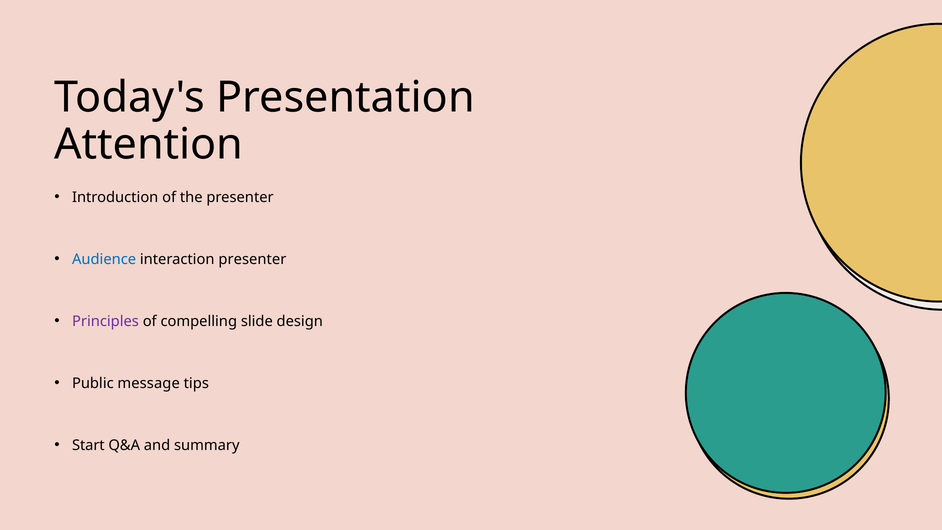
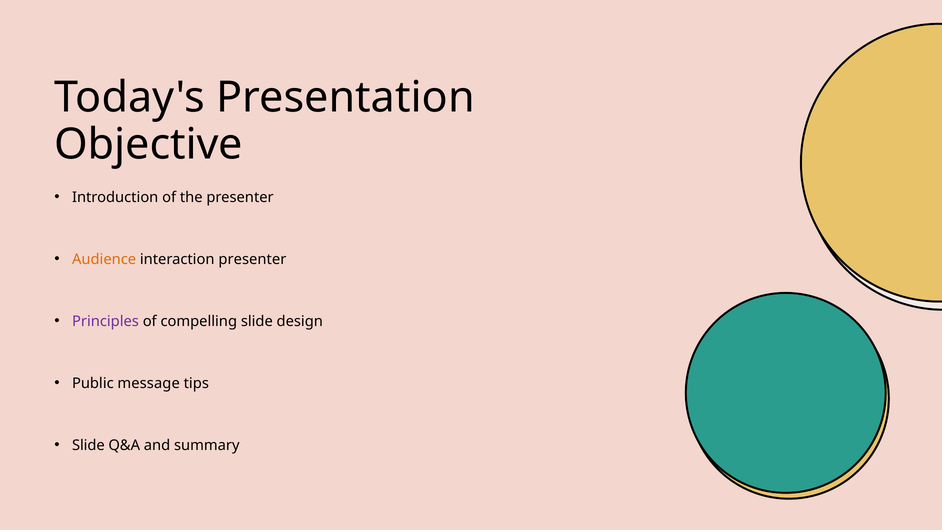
Attention: Attention -> Objective (149, 144)
Audience colour: blue -> orange (104, 259)
Start: Start -> Slide (88, 445)
